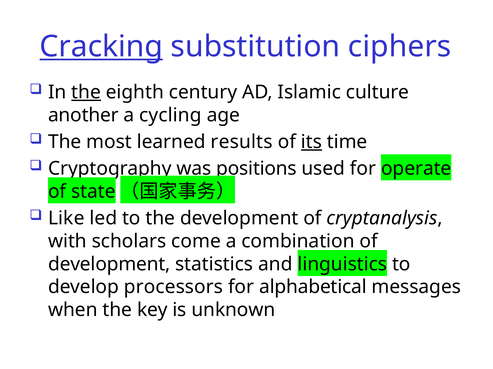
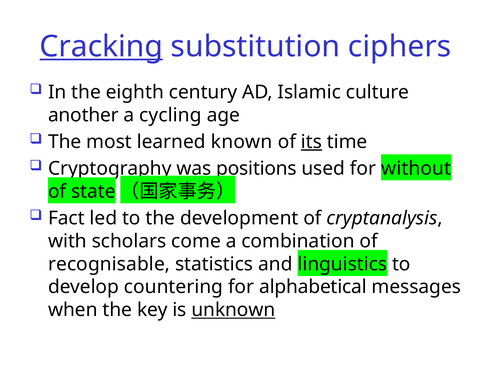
the underline: present -> none (86, 92)
results: results -> known (242, 142)
operate: operate -> without (416, 169)
Like: Like -> Fact (66, 219)
development: development -> recognisable (109, 265)
processors: processors -> countering (174, 288)
unknown underline: none -> present (233, 310)
